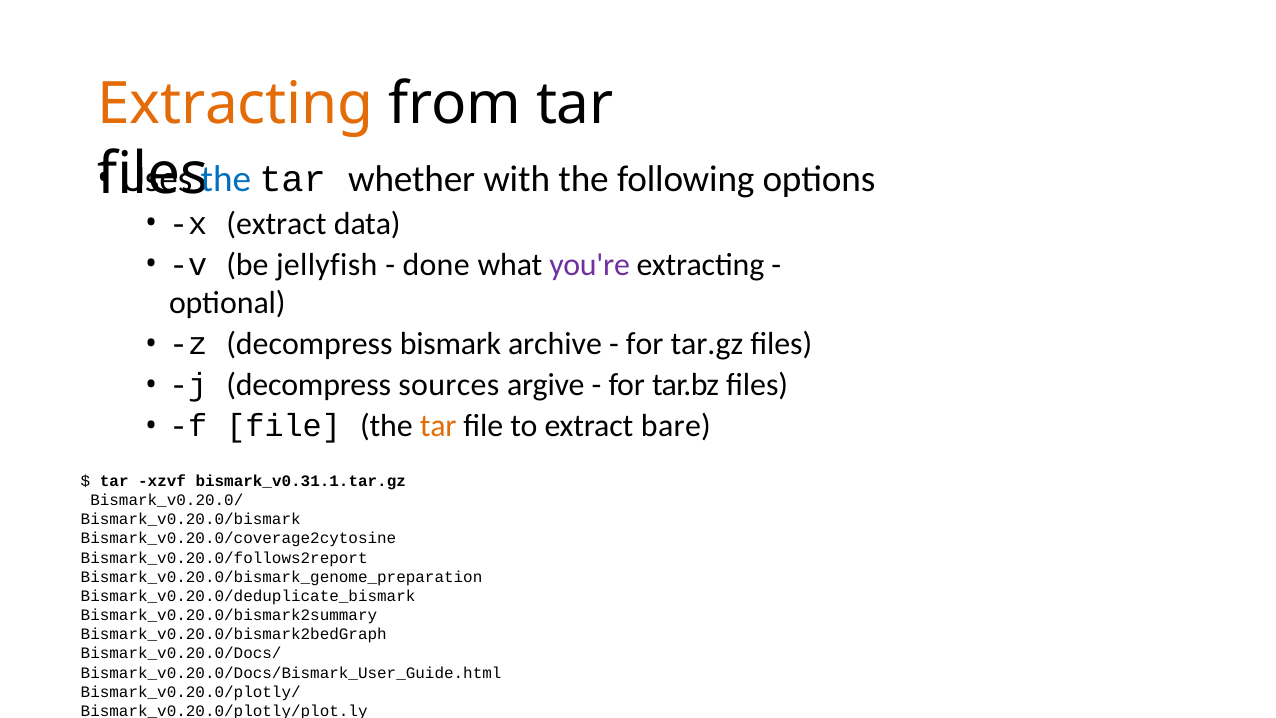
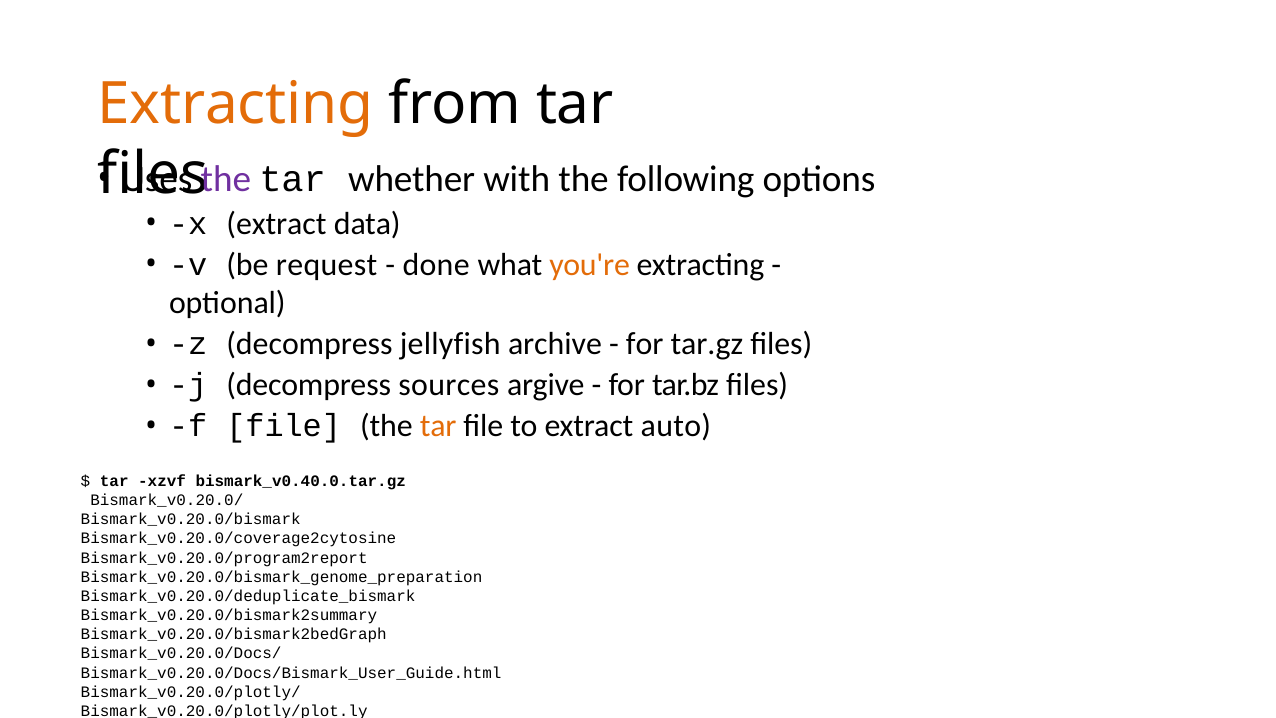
the colour: blue -> purple (226, 179)
jellyfish: jellyfish -> request (327, 264)
you're colour: purple -> orange (590, 264)
bismark: bismark -> jellyfish (450, 344)
bare: bare -> auto (676, 426)
bismark_v0.31.1.tar.gz: bismark_v0.31.1.tar.gz -> bismark_v0.40.0.tar.gz (301, 481)
Bismark_v0.20.0/follows2report: Bismark_v0.20.0/follows2report -> Bismark_v0.20.0/program2report (224, 558)
